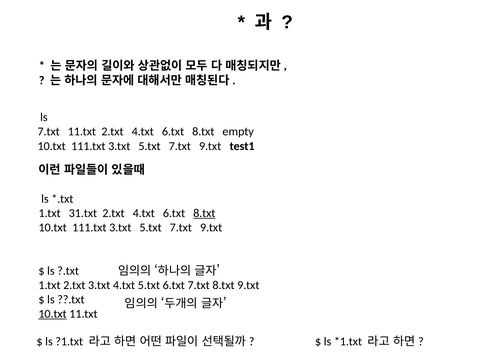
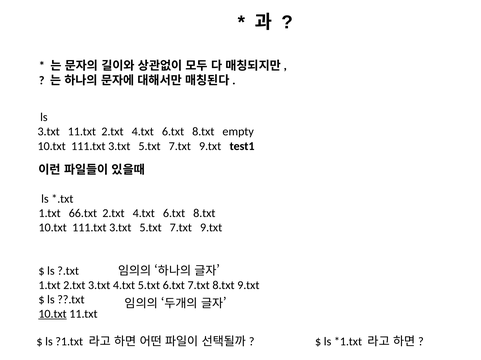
7.txt: 7.txt -> 3.txt (49, 132)
31.txt: 31.txt -> 66.txt (83, 214)
8.txt underline: present -> none (204, 214)
